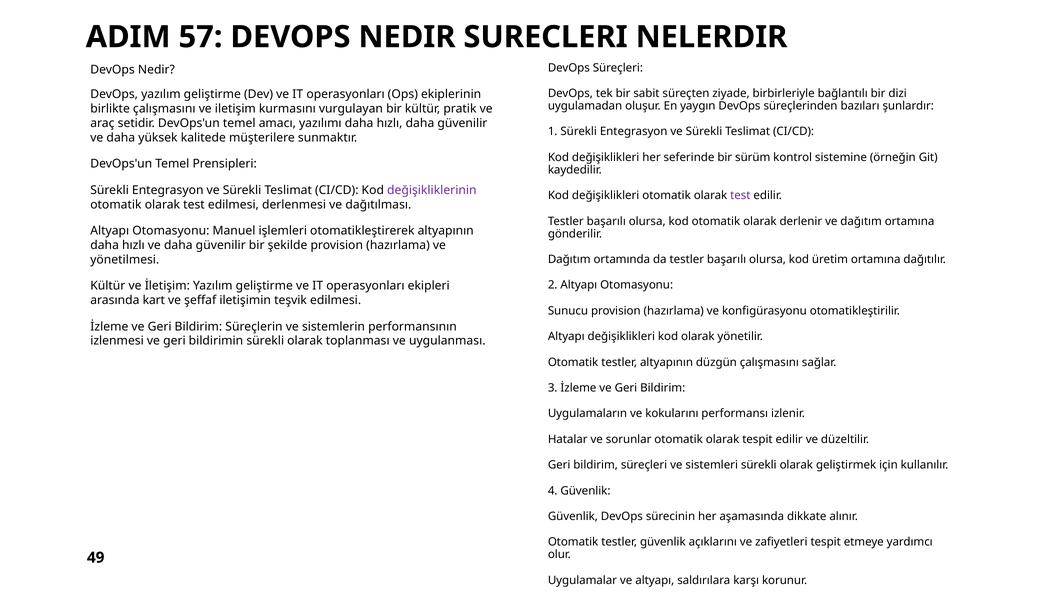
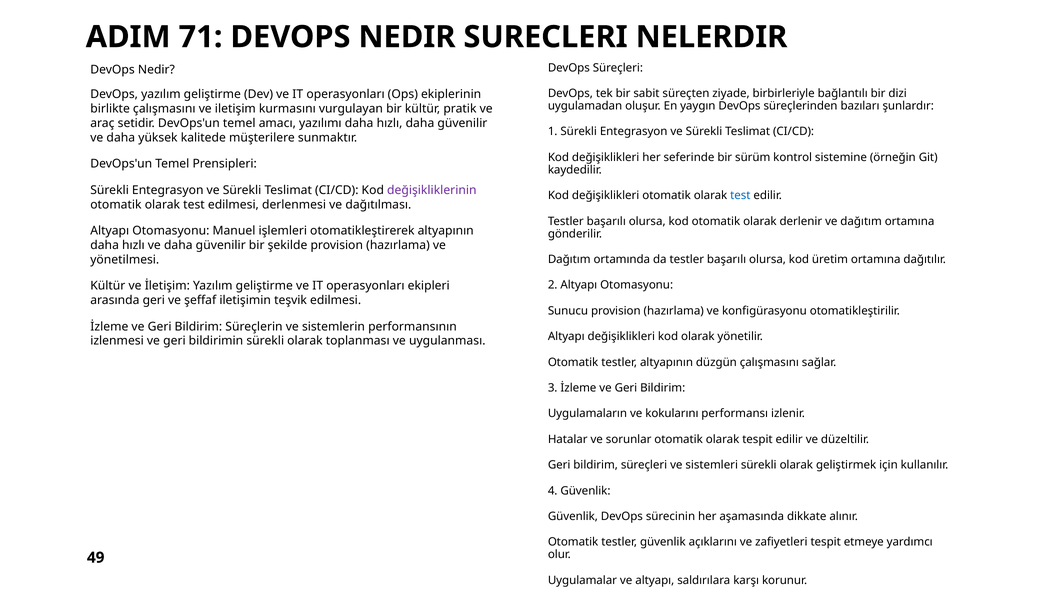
57: 57 -> 71 (201, 37)
test colour: purple -> blue (740, 196)
arasında kart: kart -> geri (154, 300)
